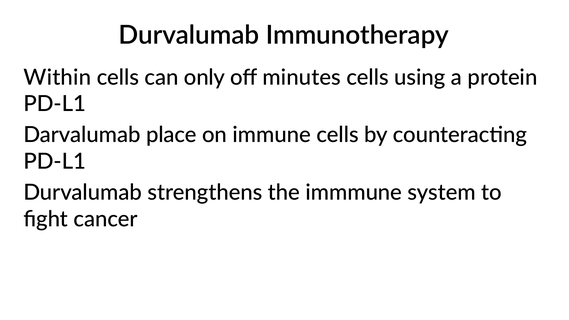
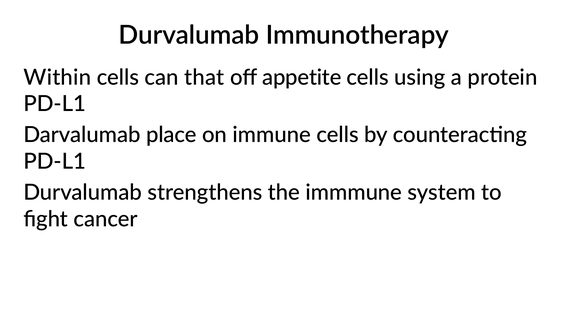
only: only -> that (204, 77)
minutes: minutes -> appetite (302, 77)
